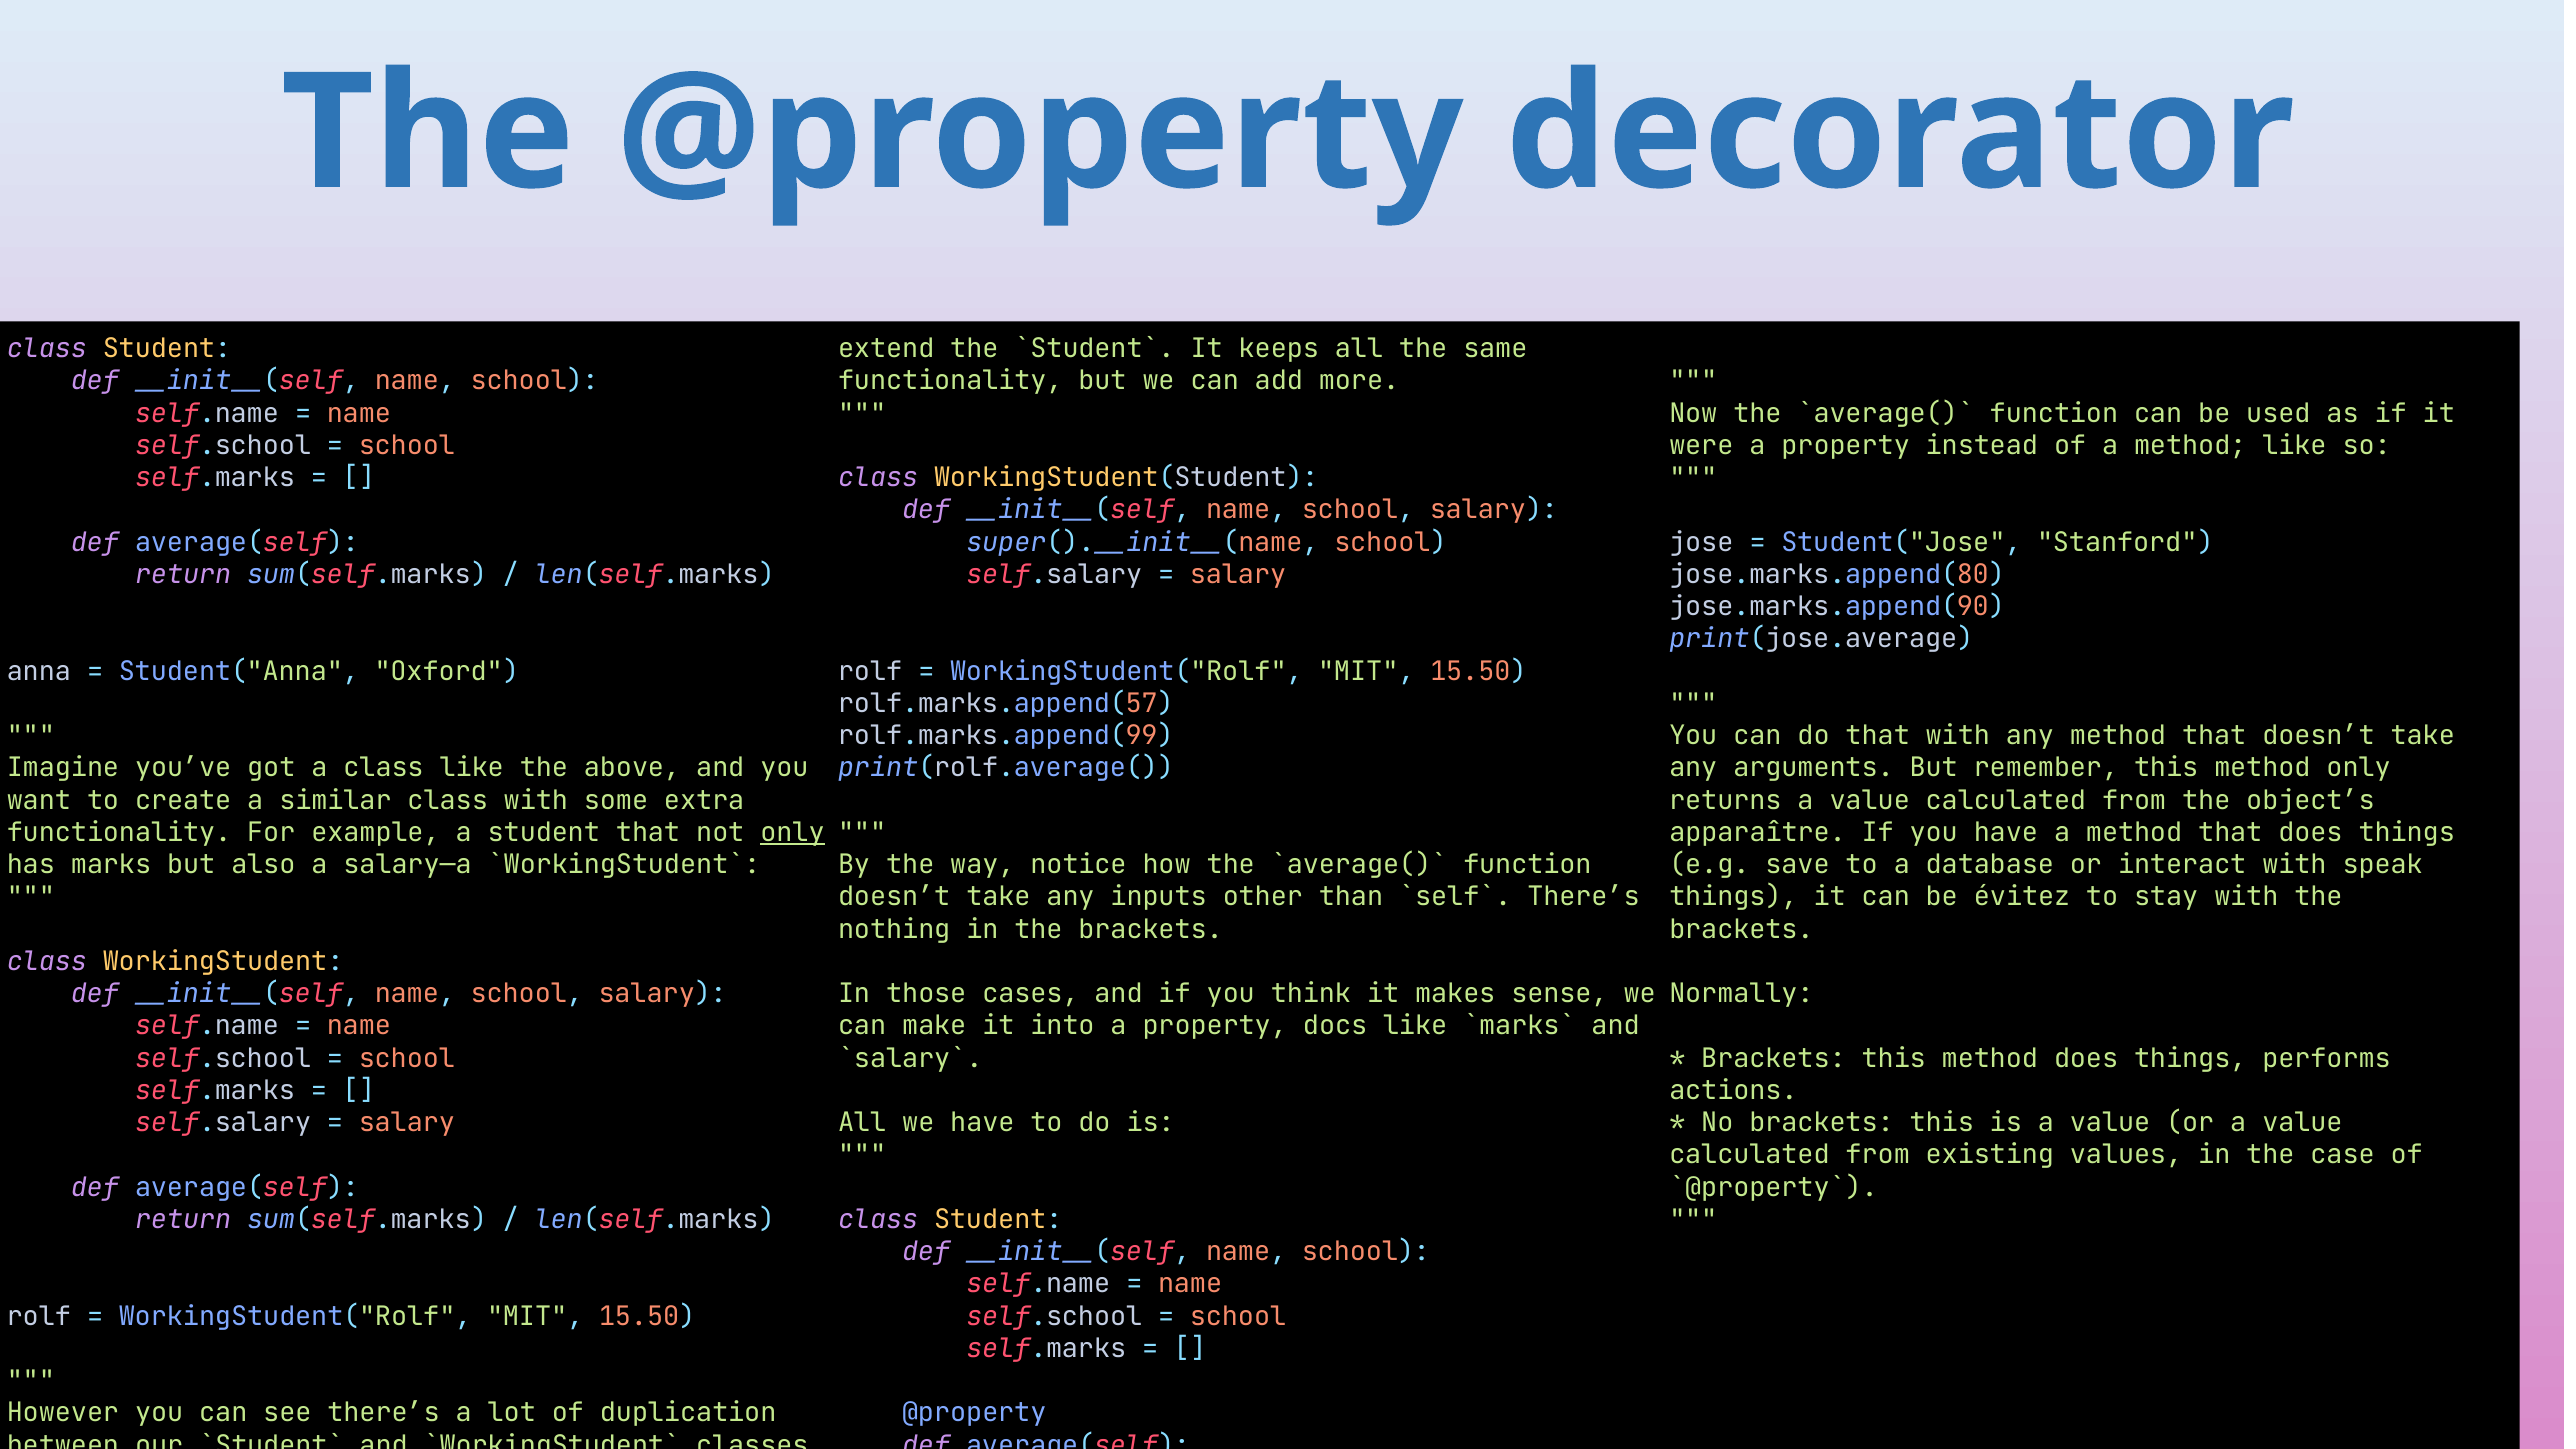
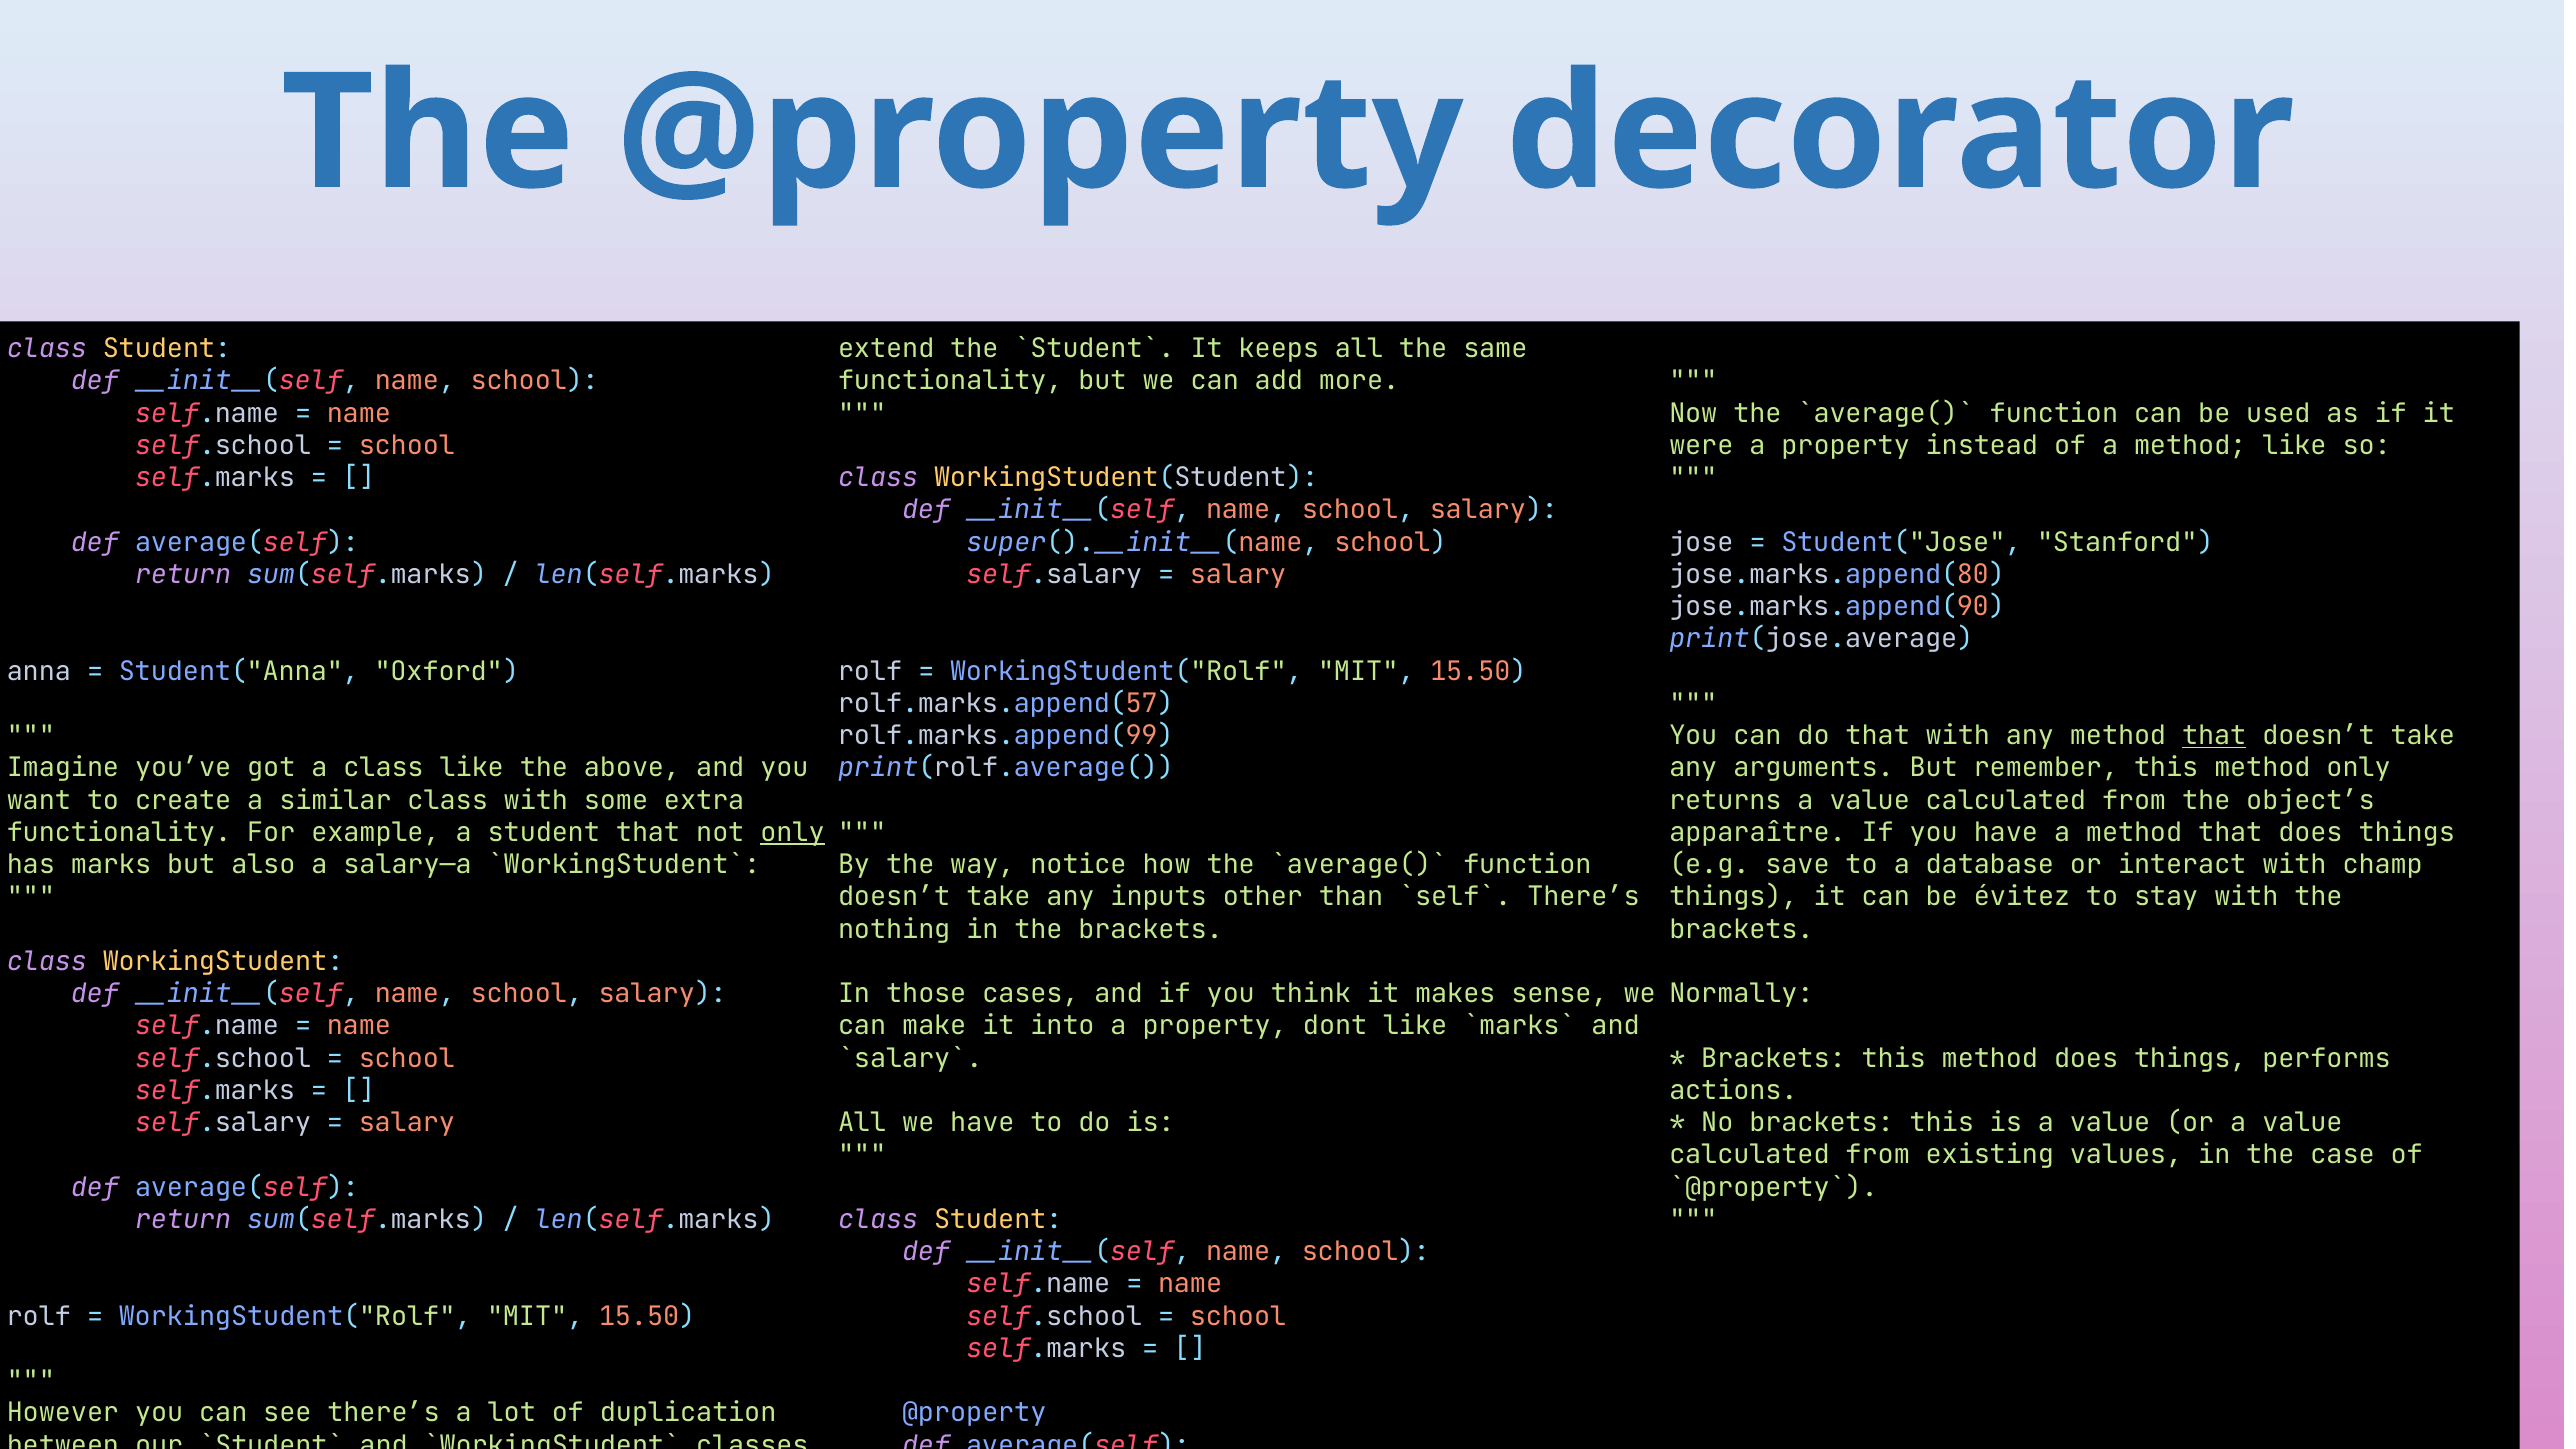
that underline: none -> present (2214, 736)
speak: speak -> champ (2383, 865)
docs: docs -> dont (1335, 1026)
